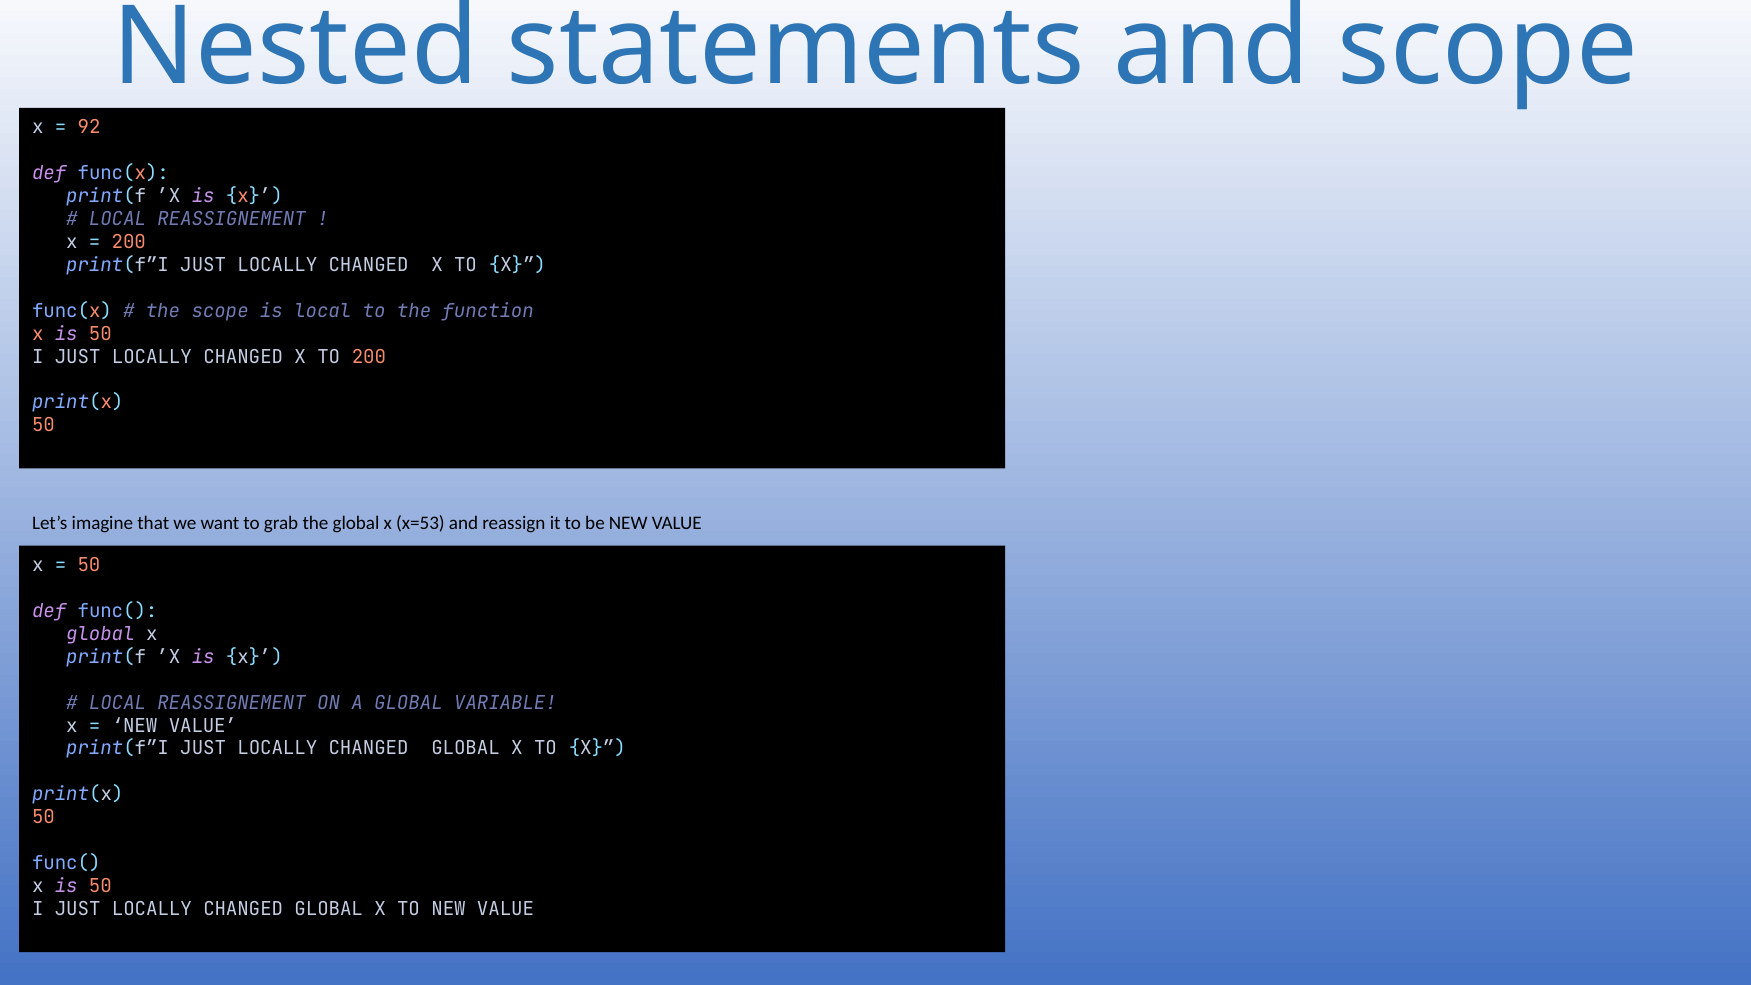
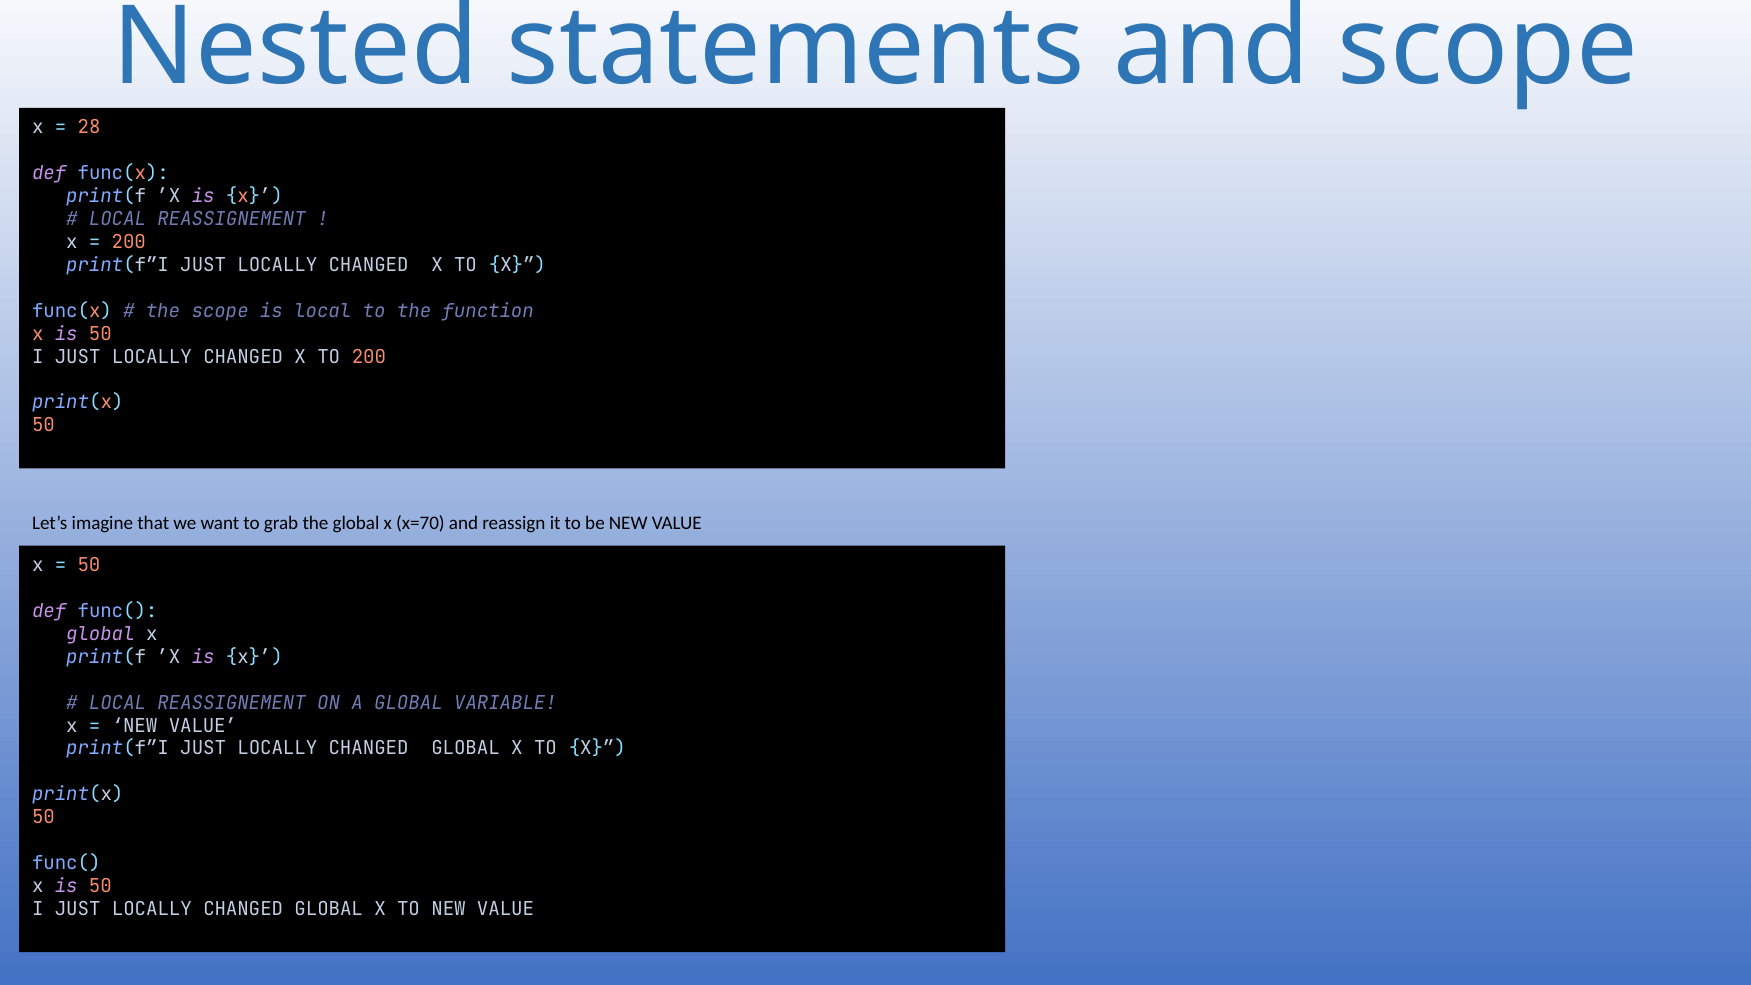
92: 92 -> 28 (89, 127)
x=53: x=53 -> x=70 (420, 523)
